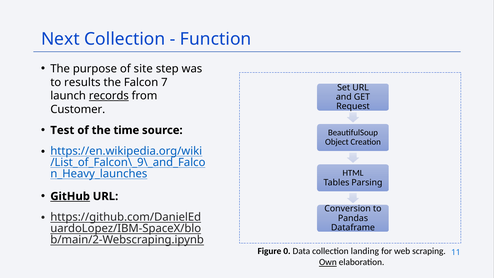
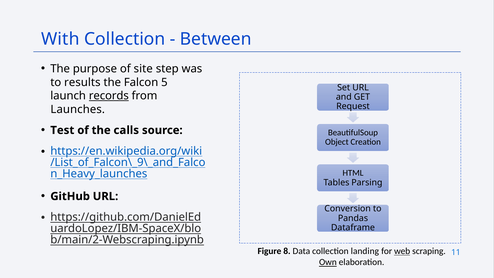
Next: Next -> With (60, 39)
Function: Function -> Between (216, 39)
7: 7 -> 5 (164, 82)
Customer: Customer -> Launches (78, 109)
time: time -> calls (126, 130)
GitHub underline: present -> none (70, 196)
0: 0 -> 8 (287, 251)
web underline: none -> present (402, 251)
